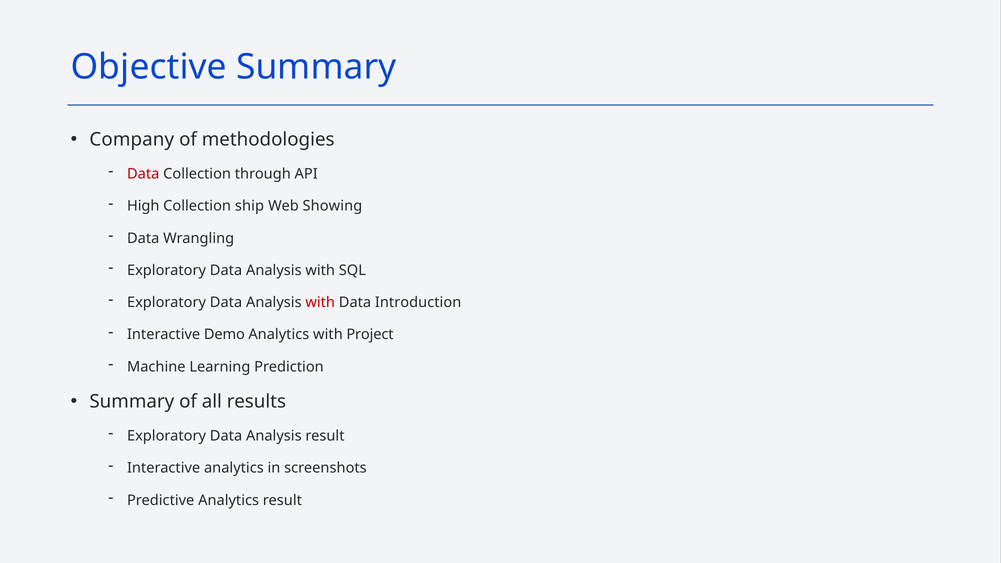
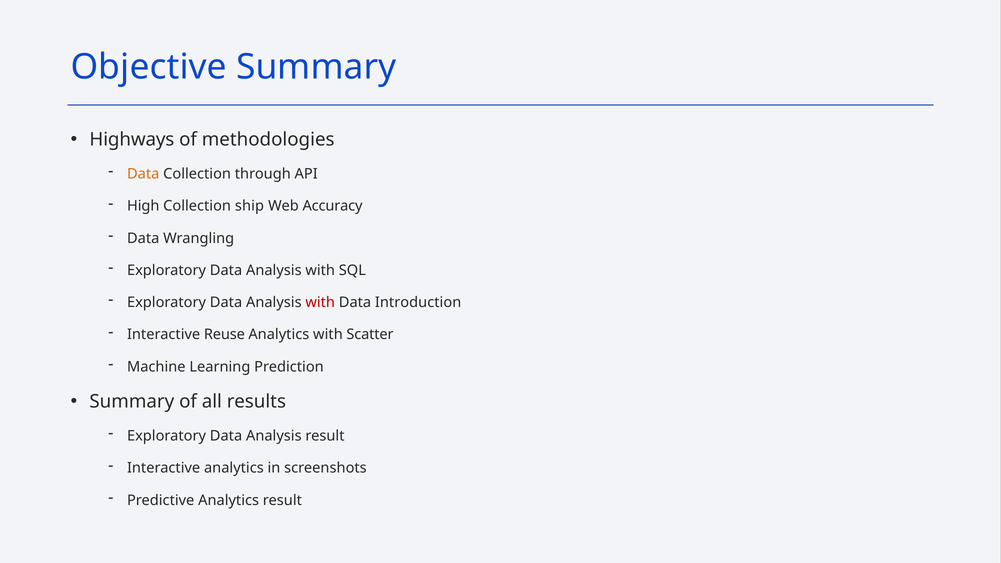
Company: Company -> Highways (132, 140)
Data colour: red -> orange (143, 174)
Showing: Showing -> Accuracy (333, 206)
Demo: Demo -> Reuse (224, 335)
Project: Project -> Scatter (370, 335)
